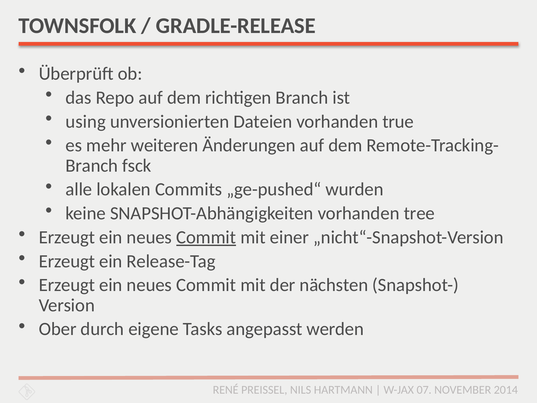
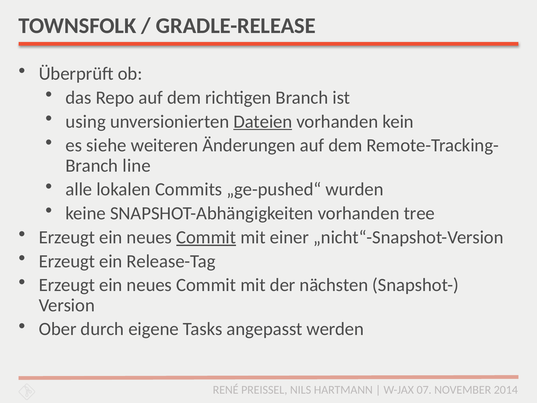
Dateien underline: none -> present (263, 121)
true: true -> kein (398, 121)
mehr: mehr -> siehe (106, 145)
fsck: fsck -> line (137, 165)
